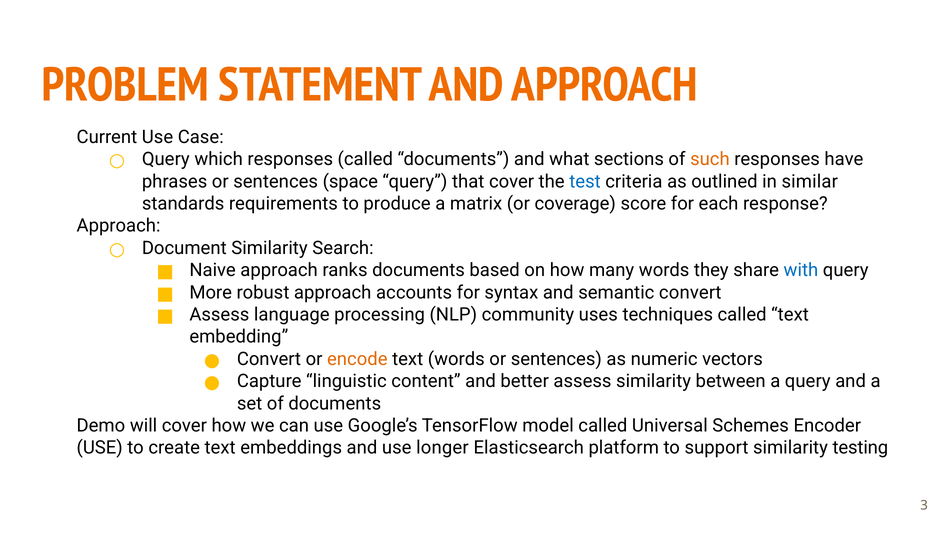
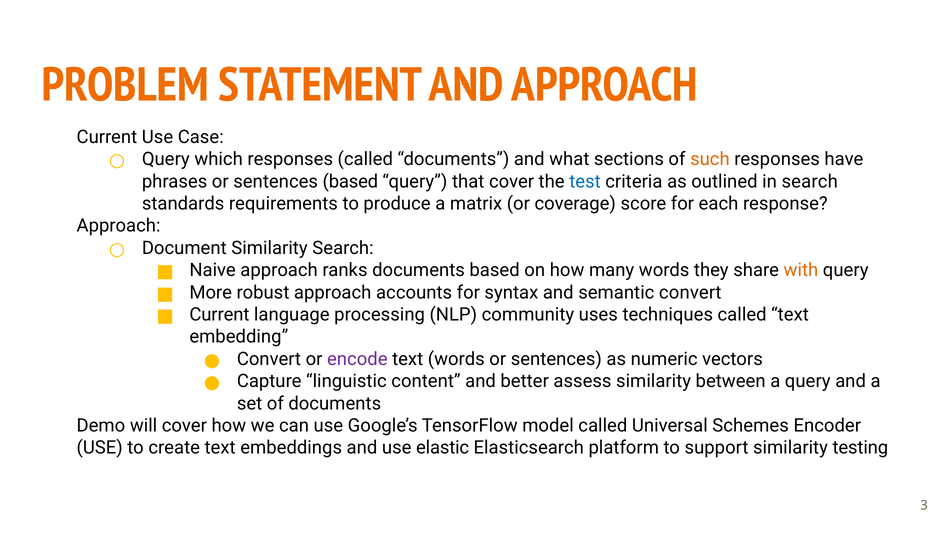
sentences space: space -> based (350, 181)
in similar: similar -> search (810, 181)
with colour: blue -> orange (801, 270)
Assess: Assess -> Current (219, 314)
encode colour: orange -> purple (357, 359)
longer: longer -> elastic (443, 447)
